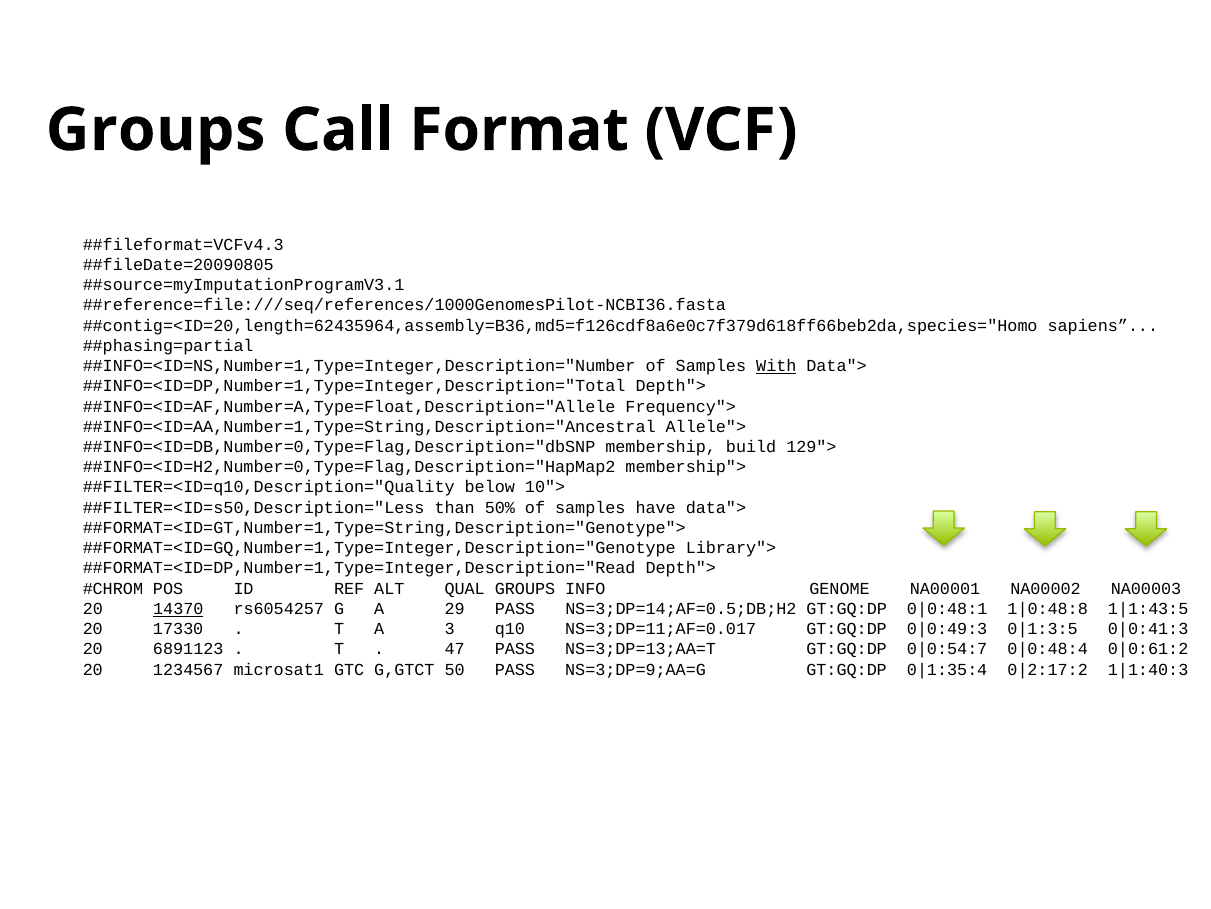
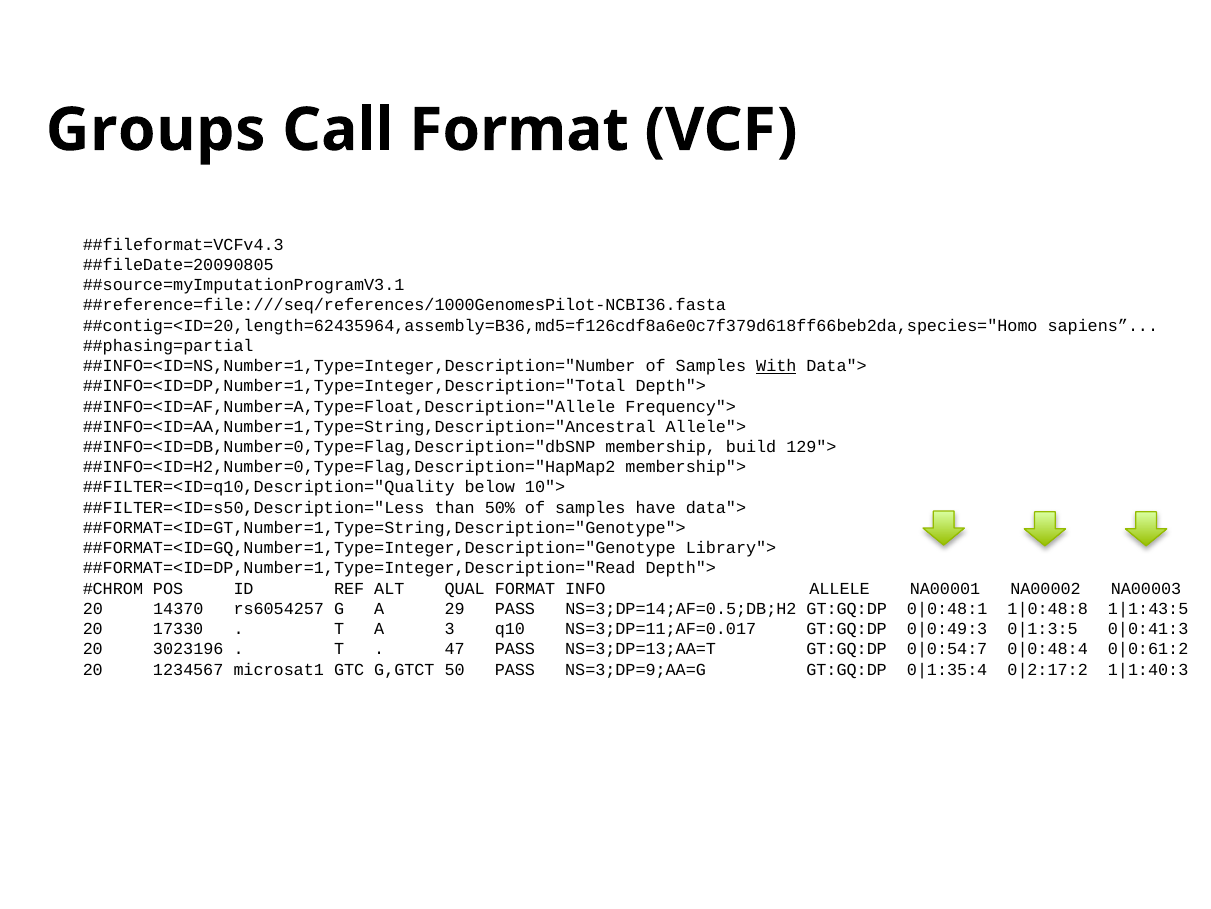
QUAL GROUPS: GROUPS -> FORMAT (525, 588)
GENOME: GENOME -> ALLELE (840, 588)
14370 underline: present -> none (178, 608)
6891123: 6891123 -> 3023196 (188, 649)
